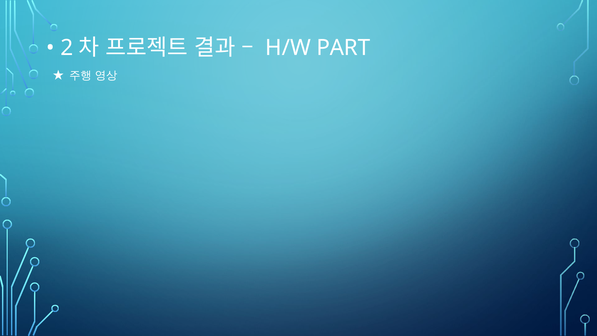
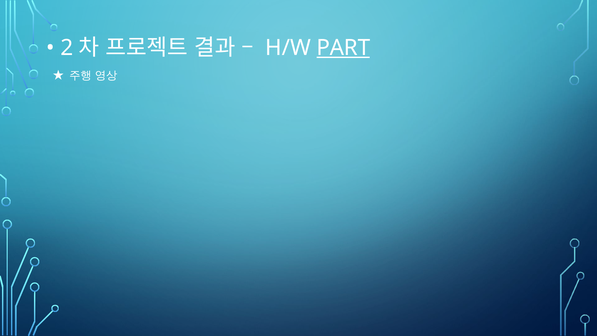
PART underline: none -> present (343, 48)
